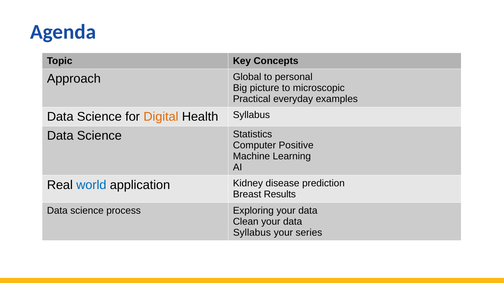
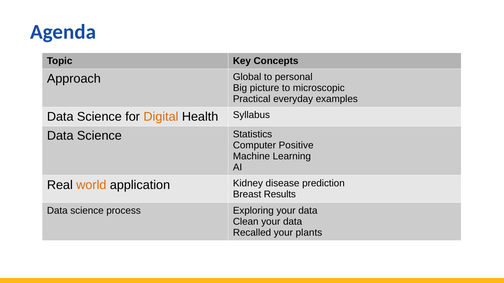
world colour: blue -> orange (91, 185)
Syllabus: Syllabus -> Recalled (252, 233)
series: series -> plants (309, 233)
